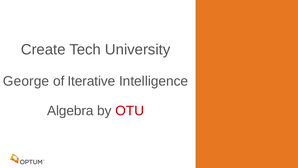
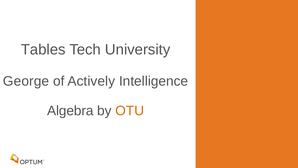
Create: Create -> Tables (43, 49)
Iterative: Iterative -> Actively (91, 81)
OTU colour: red -> orange (130, 111)
